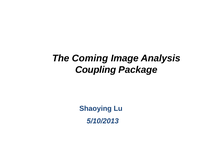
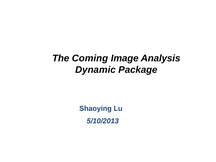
Coupling: Coupling -> Dynamic (96, 70)
